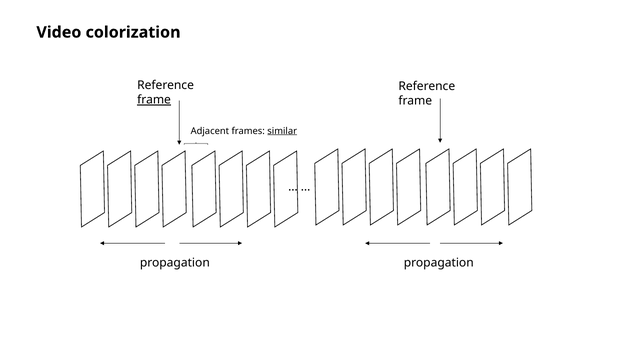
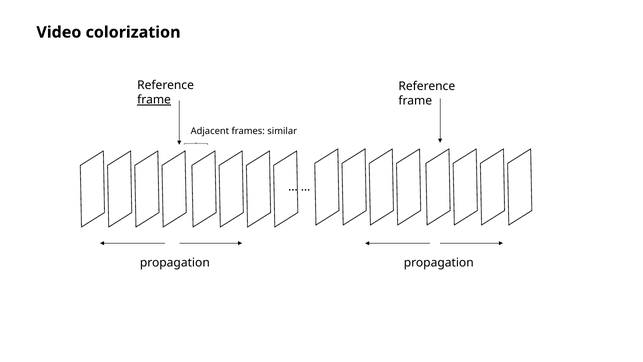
similar underline: present -> none (282, 131)
